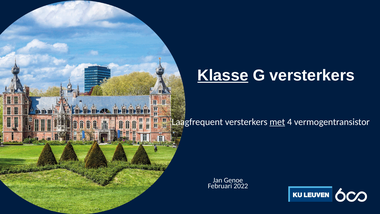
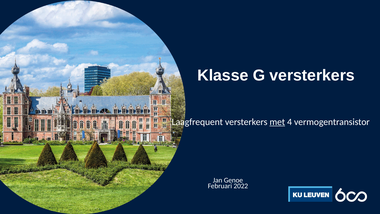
Klasse underline: present -> none (223, 75)
